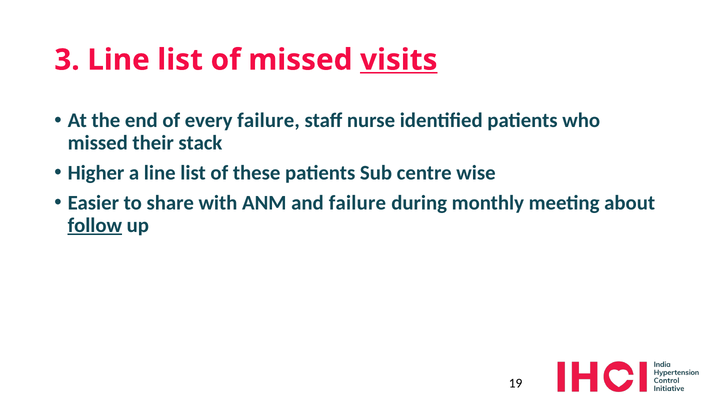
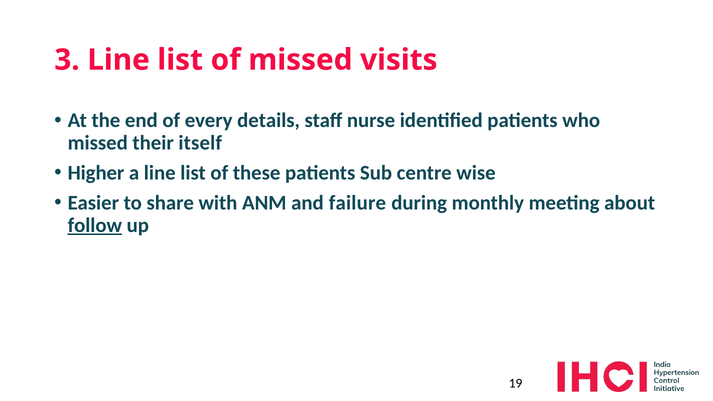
visits underline: present -> none (399, 60)
every failure: failure -> details (269, 121)
stack: stack -> itself (200, 143)
